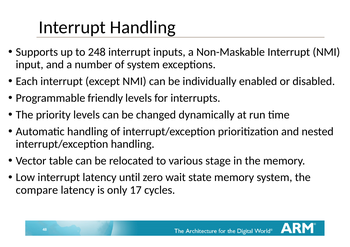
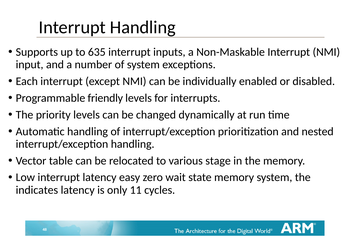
248: 248 -> 635 (97, 52)
until: until -> easy (130, 178)
compare: compare -> indicates (37, 190)
17: 17 -> 11 (136, 190)
